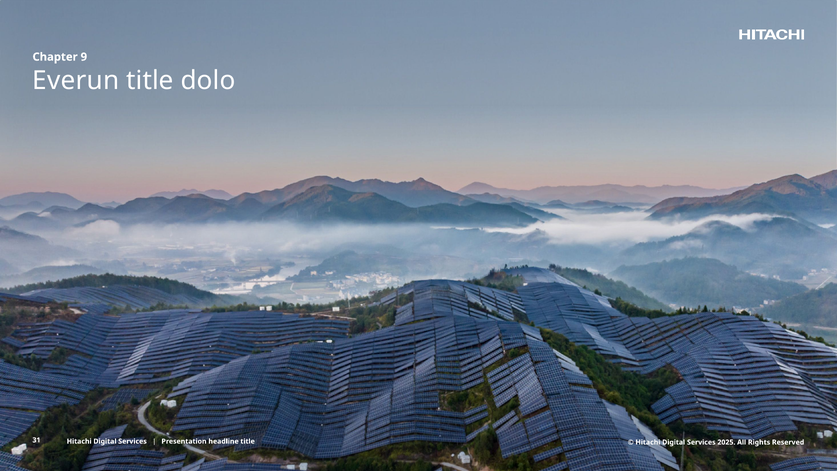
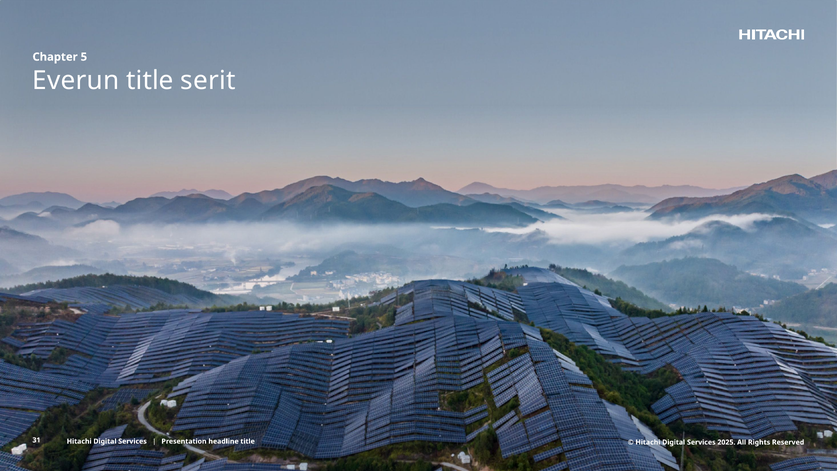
9: 9 -> 5 (84, 57)
dolo: dolo -> serit (208, 80)
